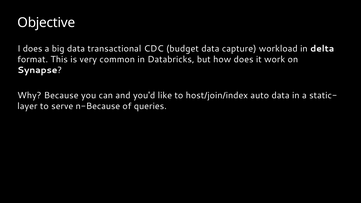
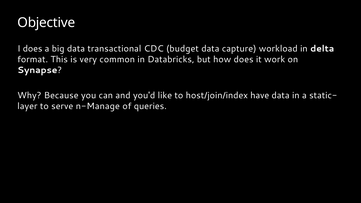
auto: auto -> have (260, 95)
n-Because: n-Because -> n-Manage (98, 106)
